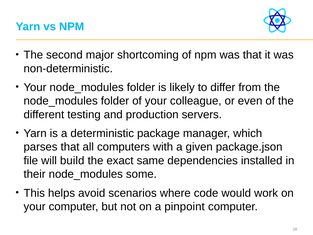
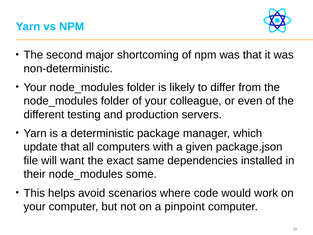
parses: parses -> update (41, 147)
build: build -> want (72, 160)
